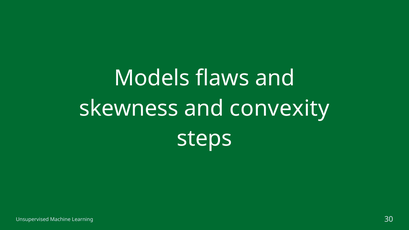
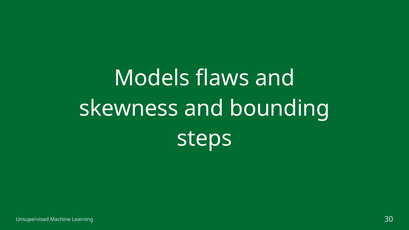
convexity: convexity -> bounding (280, 108)
